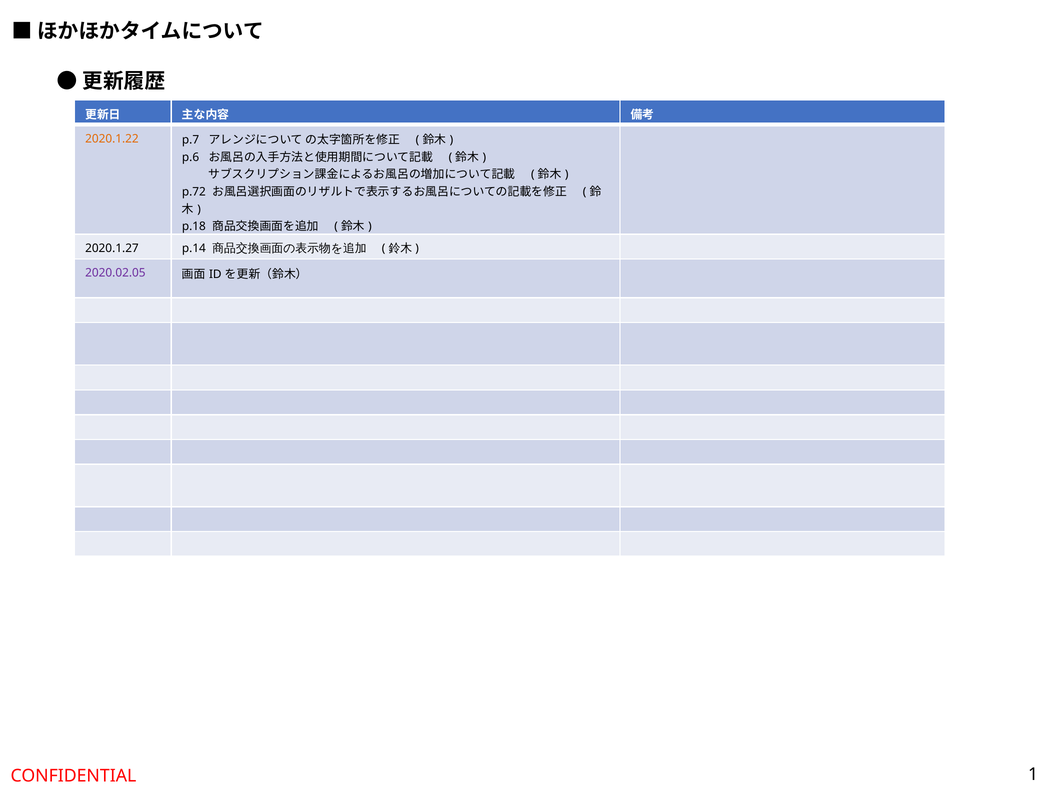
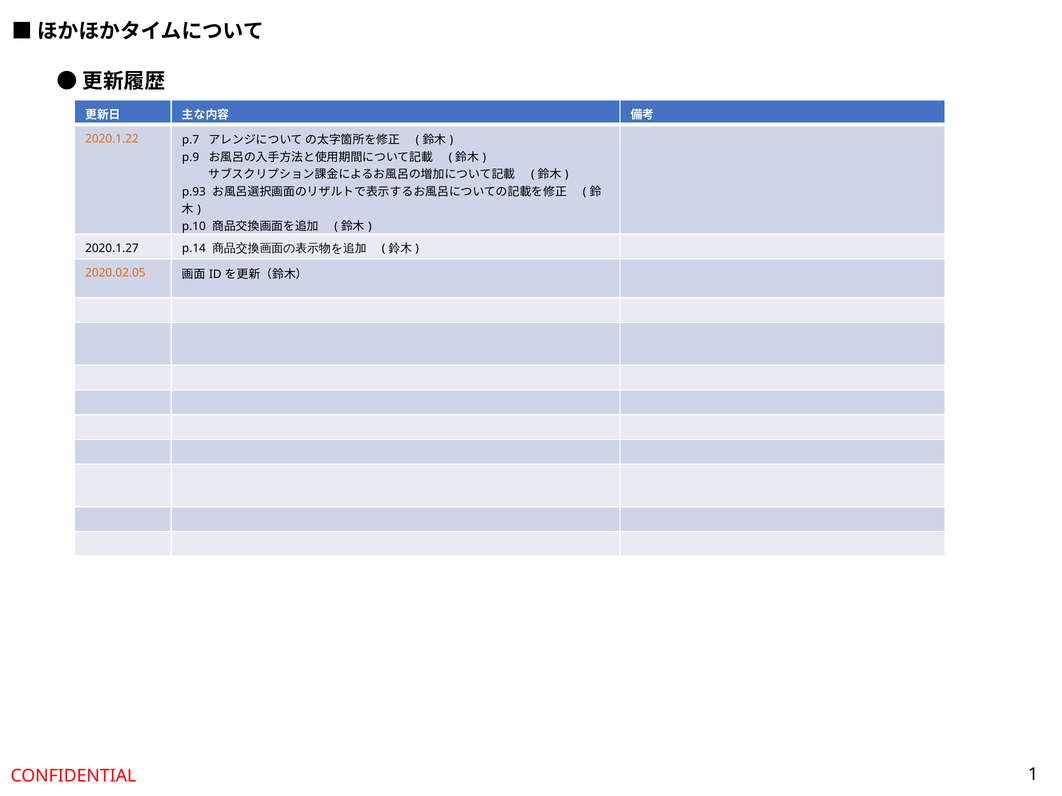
p.6: p.6 -> p.9 (191, 157)
p.72: p.72 -> p.93 (194, 192)
p.18: p.18 -> p.10 (194, 227)
2020.02.05 colour: purple -> orange (115, 273)
